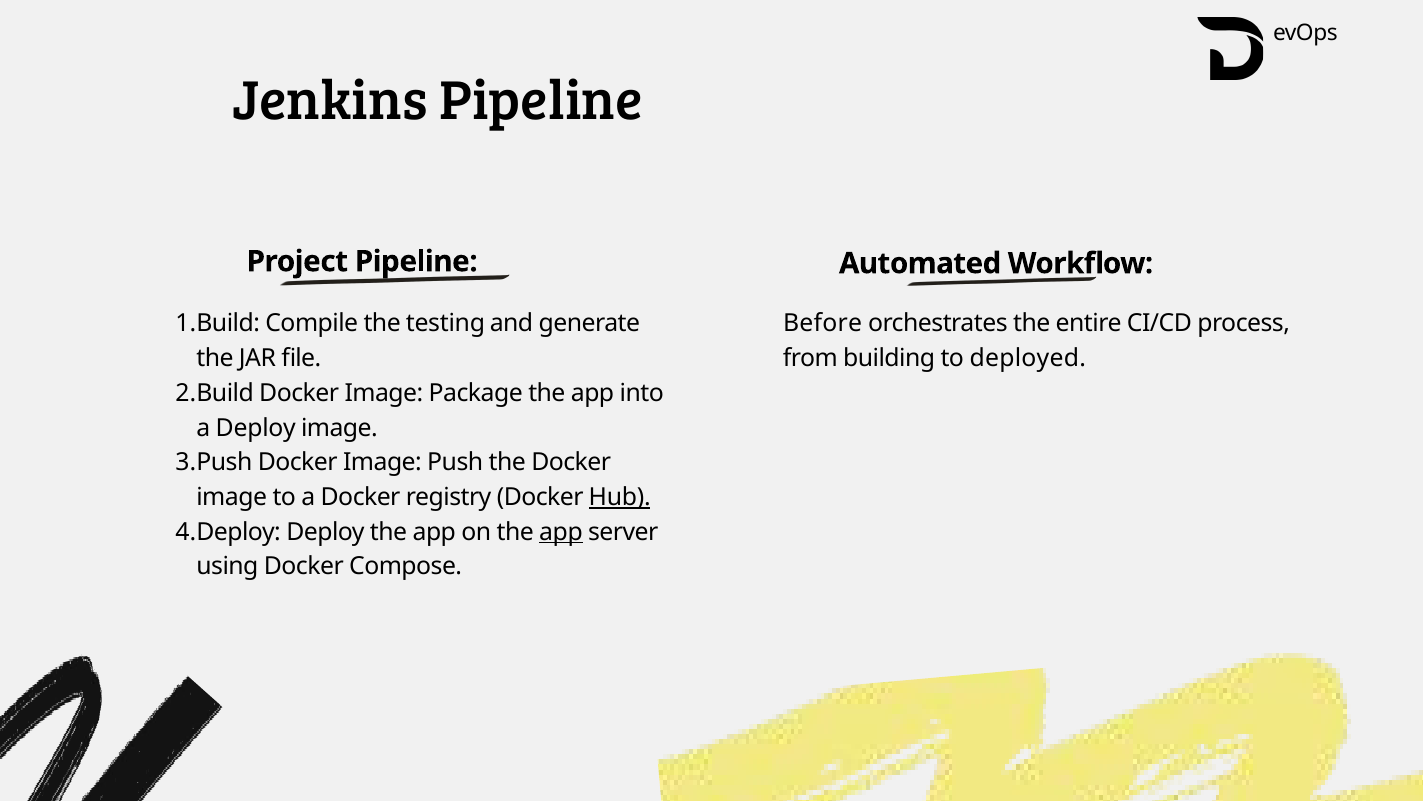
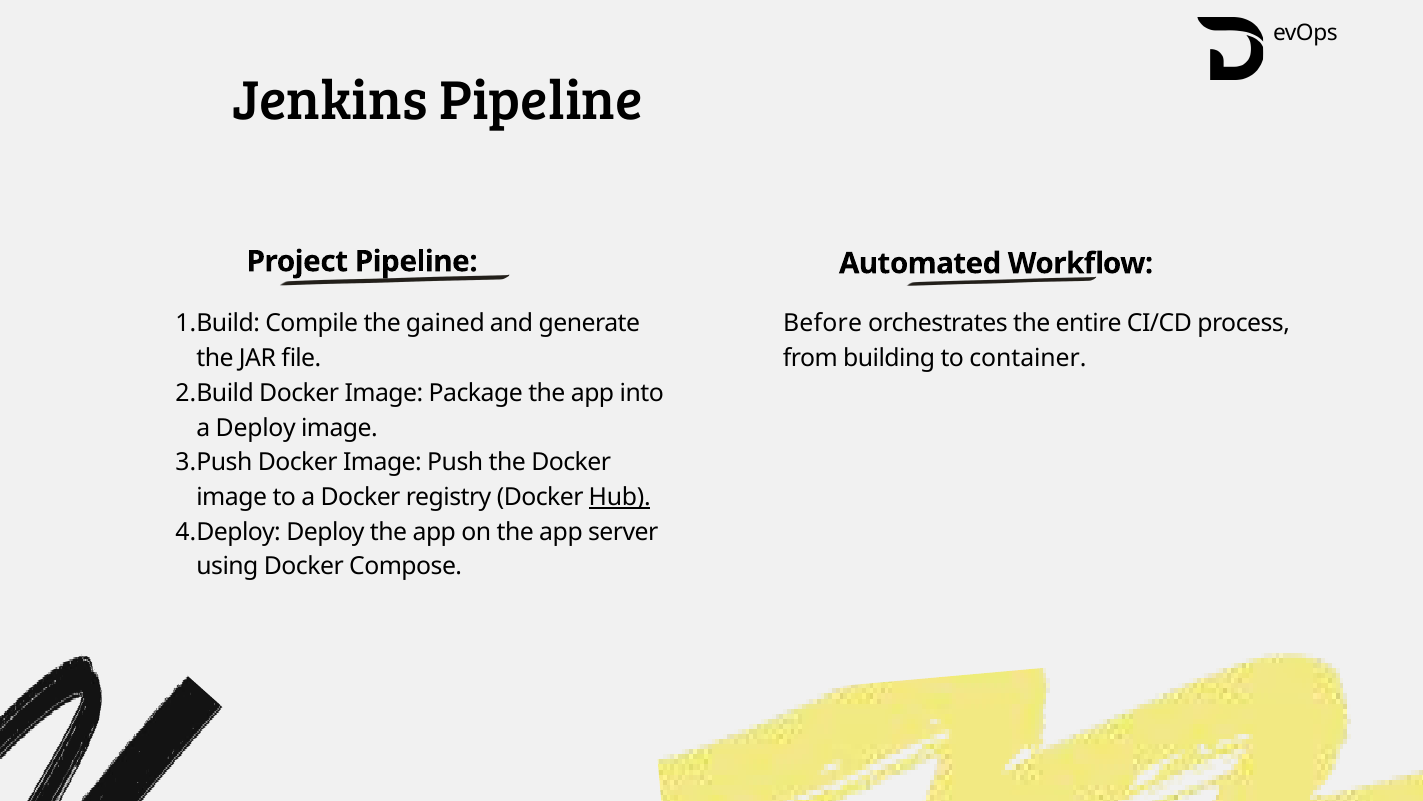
testing: testing -> gained (445, 323)
deployed: deployed -> container (1028, 358)
app underline: present -> none (561, 532)
